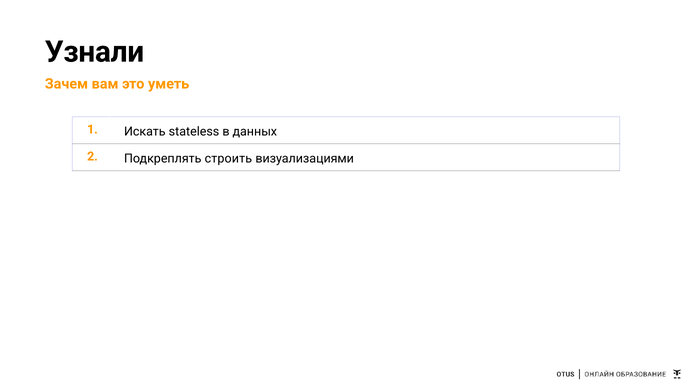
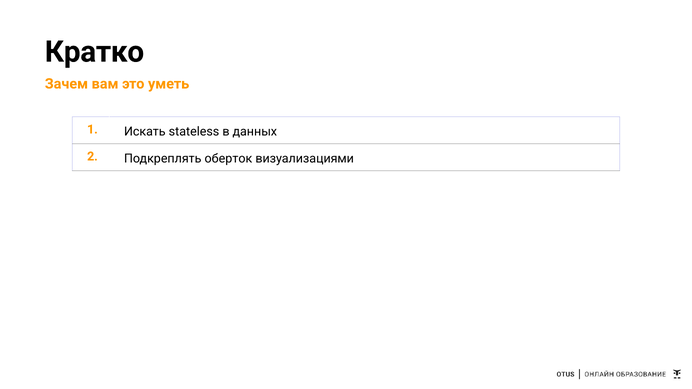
Узнали: Узнали -> Кратко (94, 52)
строить: строить -> оберток (228, 159)
